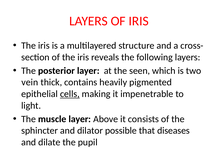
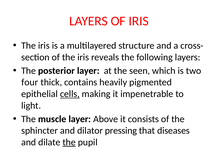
vein: vein -> four (30, 83)
possible: possible -> pressing (121, 131)
the underline: none -> present (69, 143)
